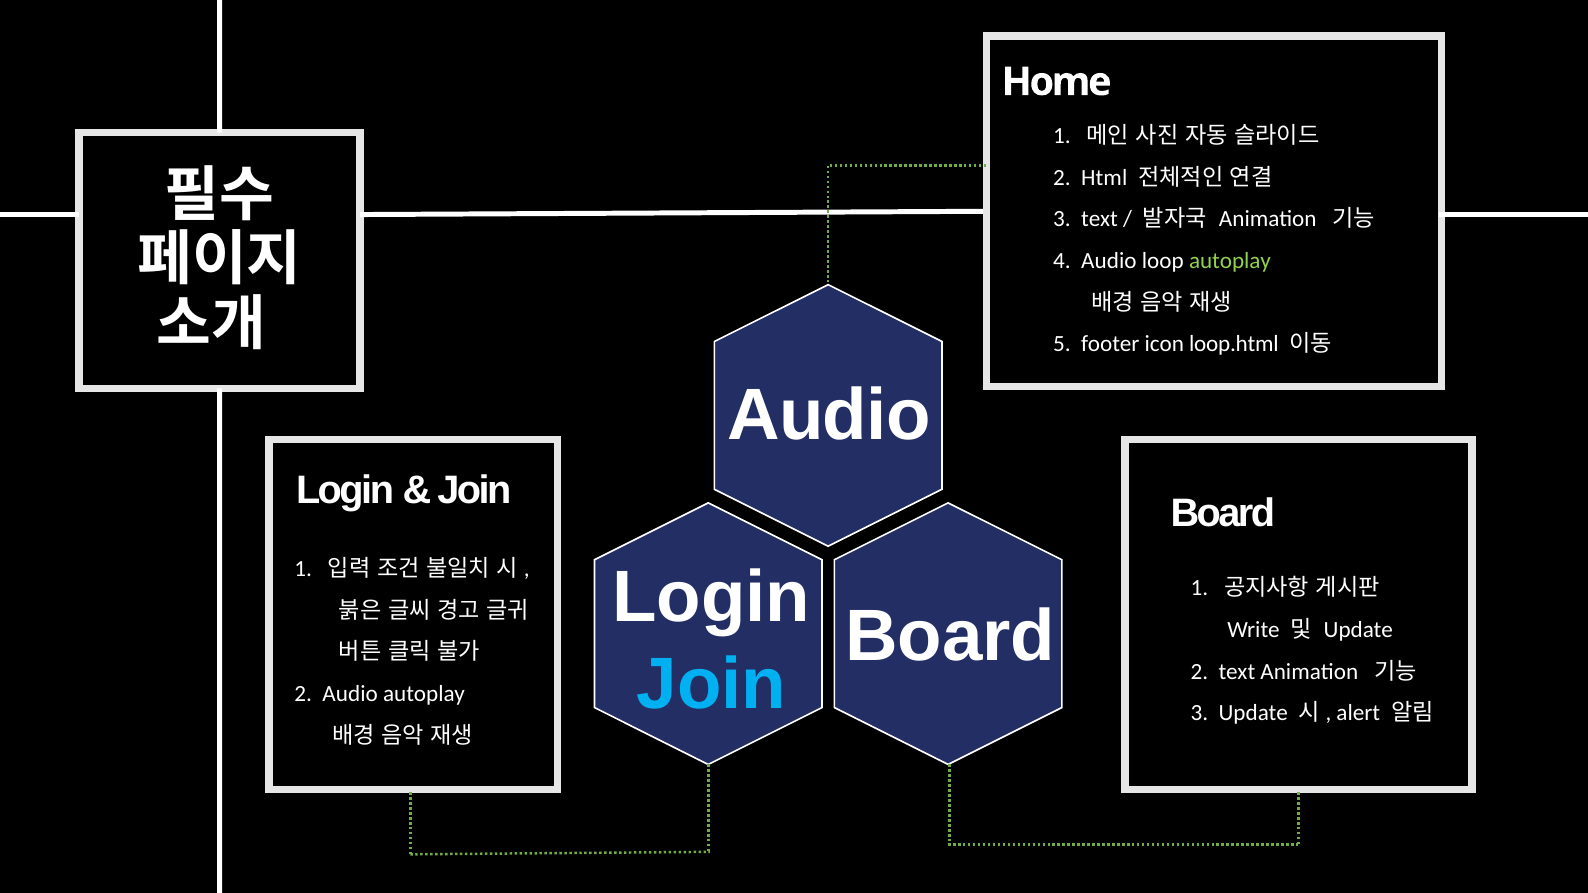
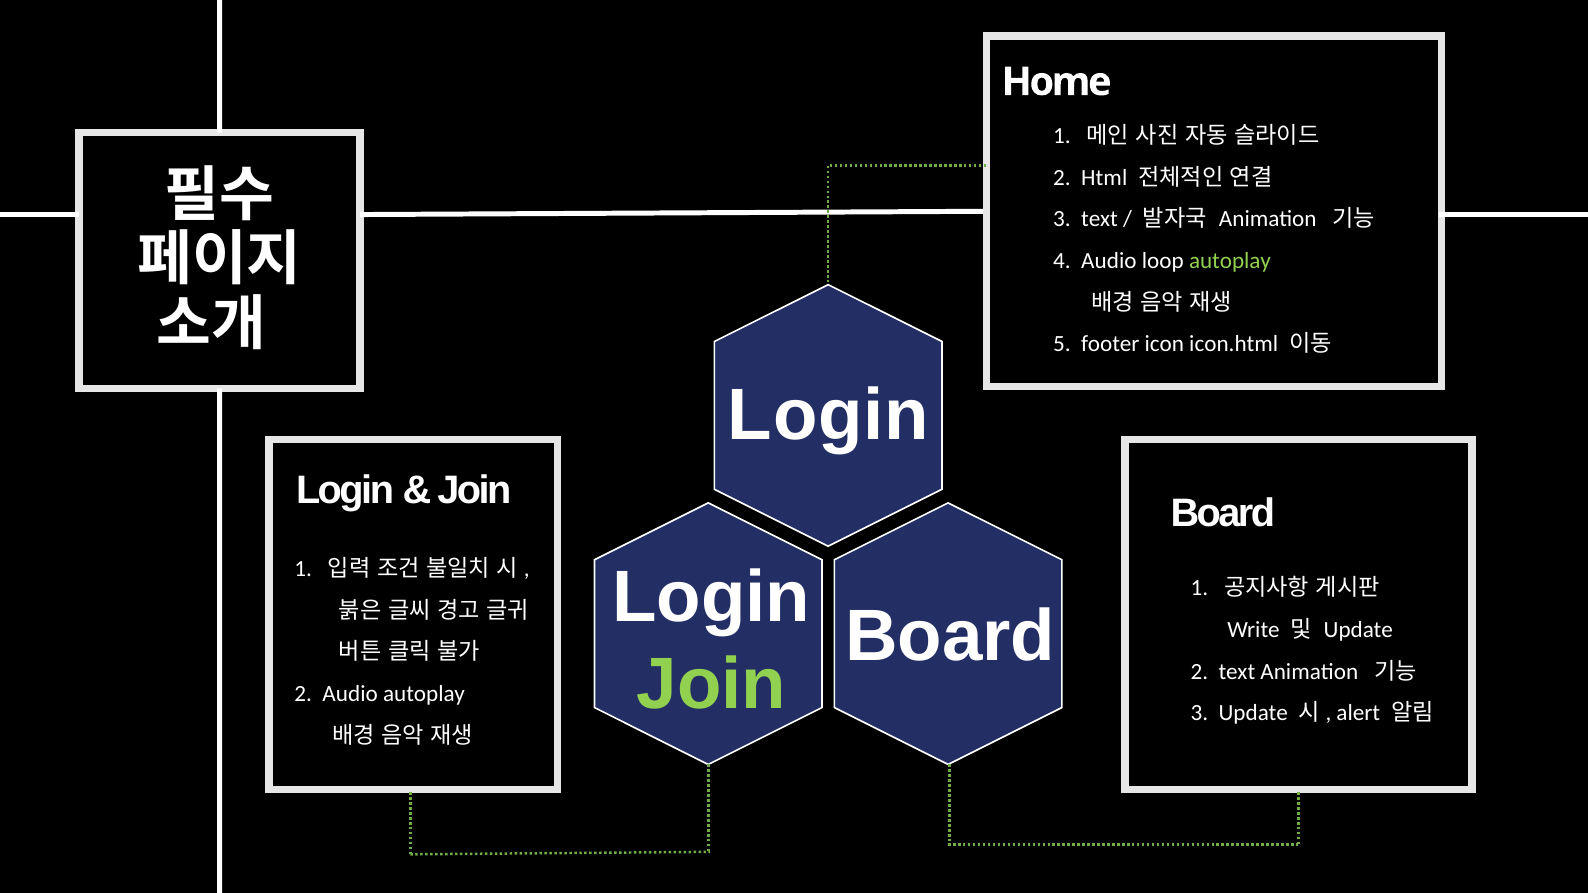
loop.html: loop.html -> icon.html (1234, 344)
Audio: Audio -> Login (828, 416)
Join colour: light blue -> light green (711, 685)
